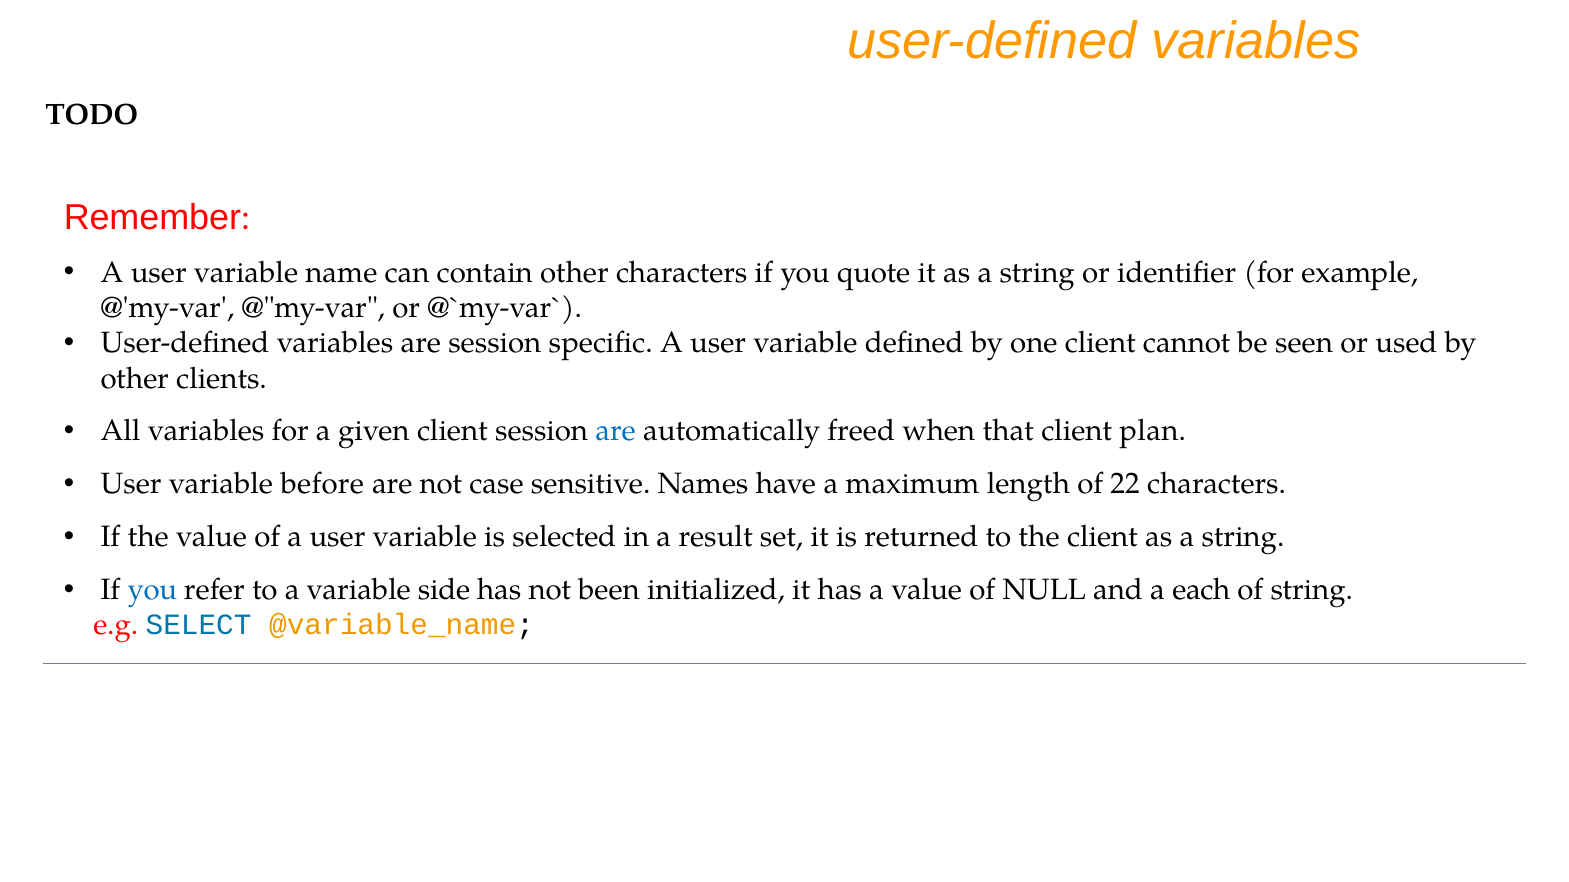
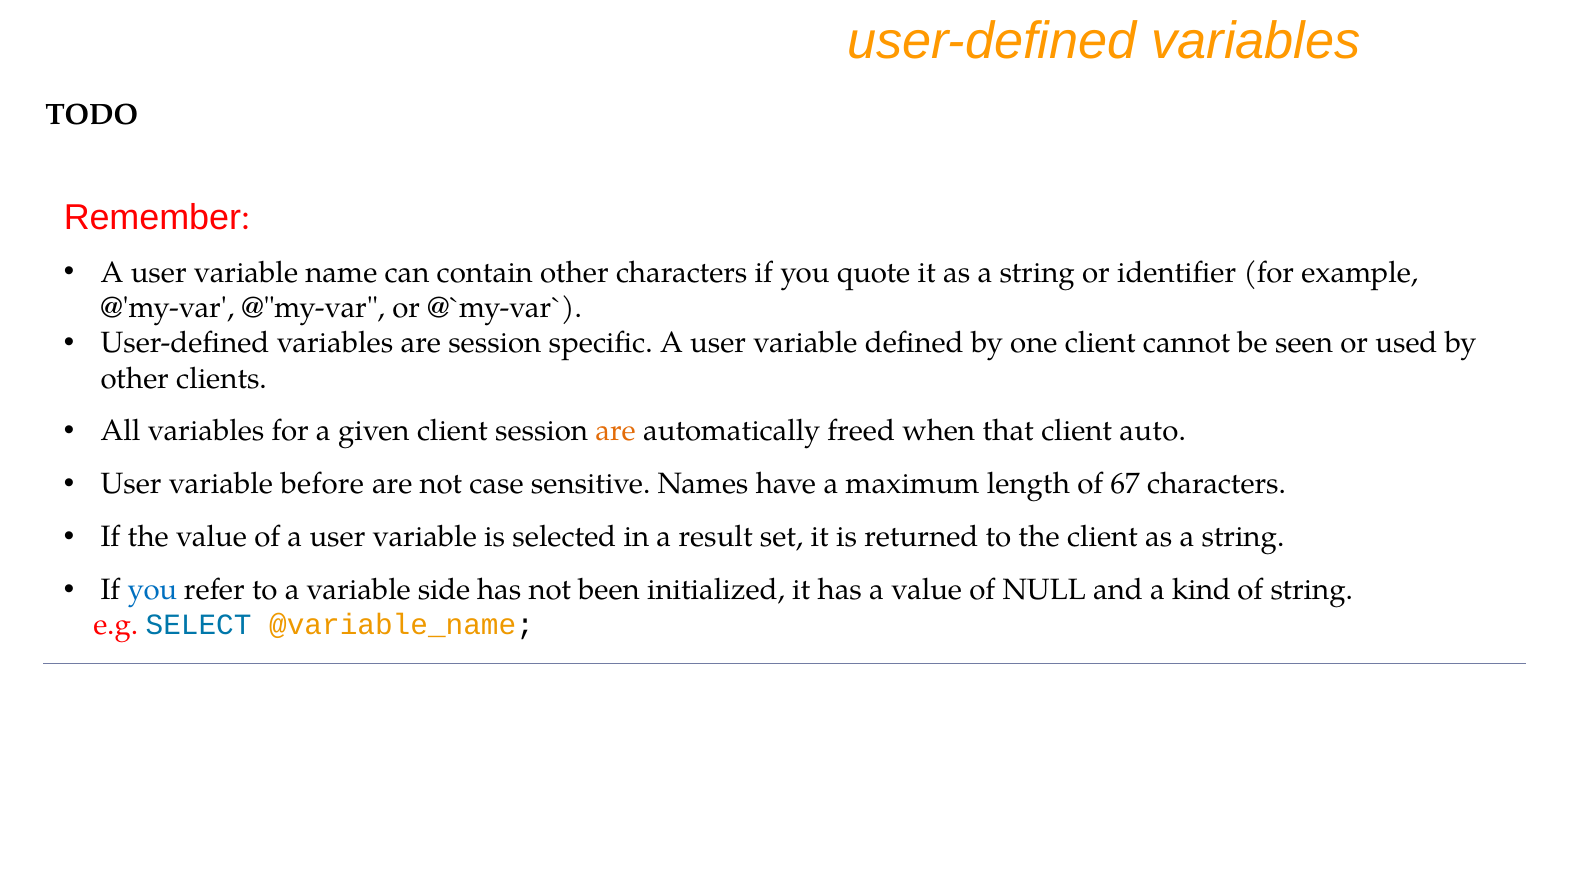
are colour: blue -> orange (616, 432)
plan: plan -> auto (1153, 432)
22: 22 -> 67 (1125, 484)
each: each -> kind (1201, 590)
